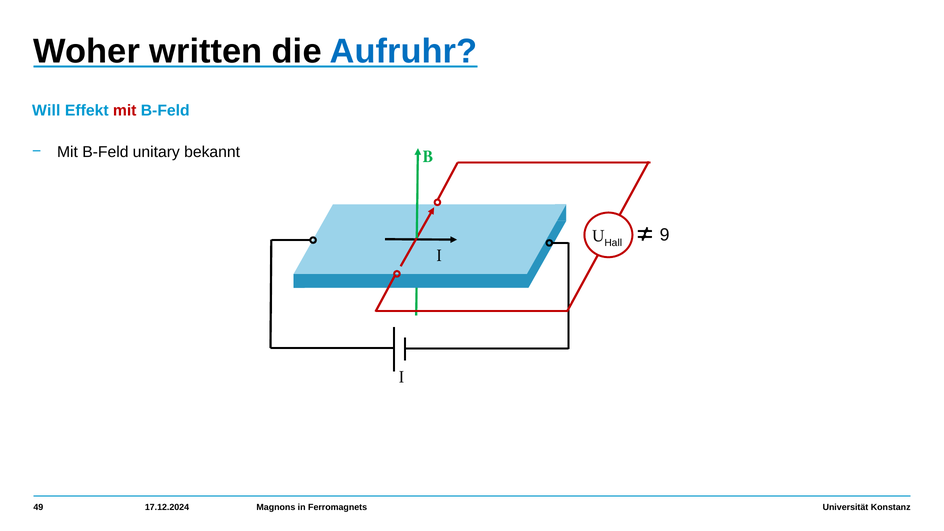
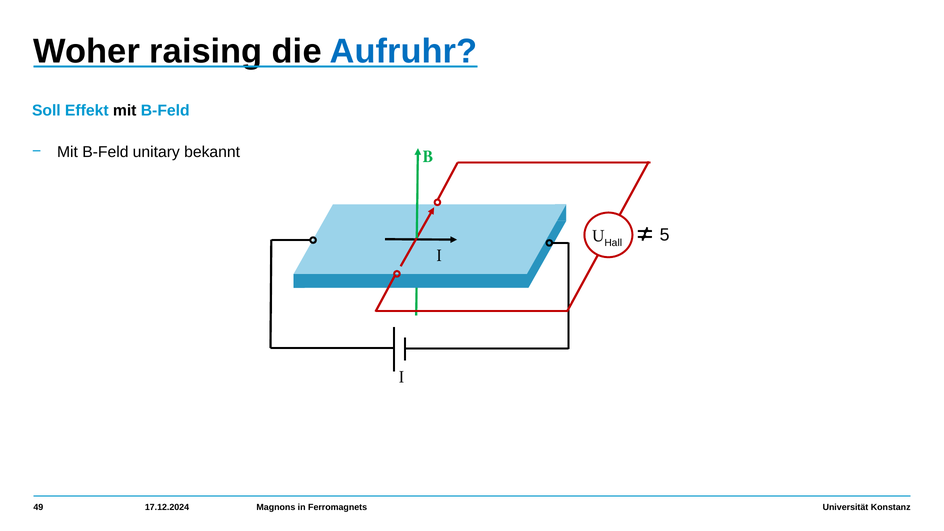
written: written -> raising (206, 51)
Will: Will -> Soll (46, 111)
mit colour: red -> black (125, 111)
9: 9 -> 5 (665, 235)
